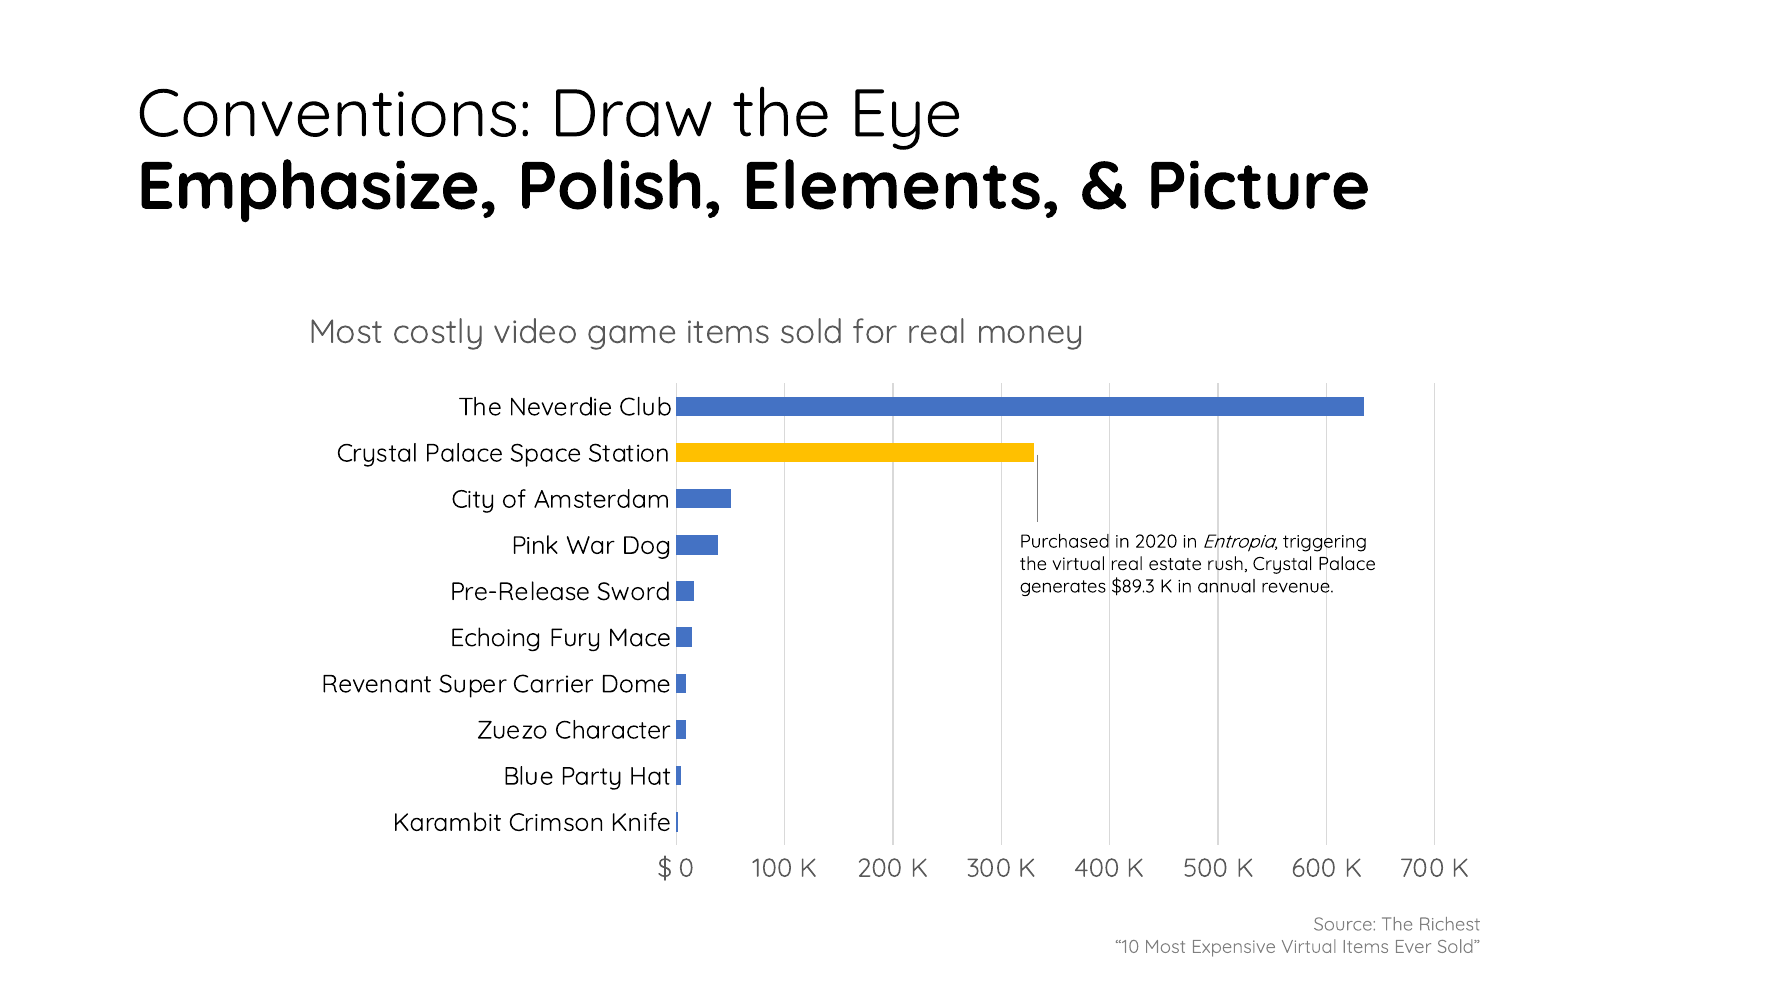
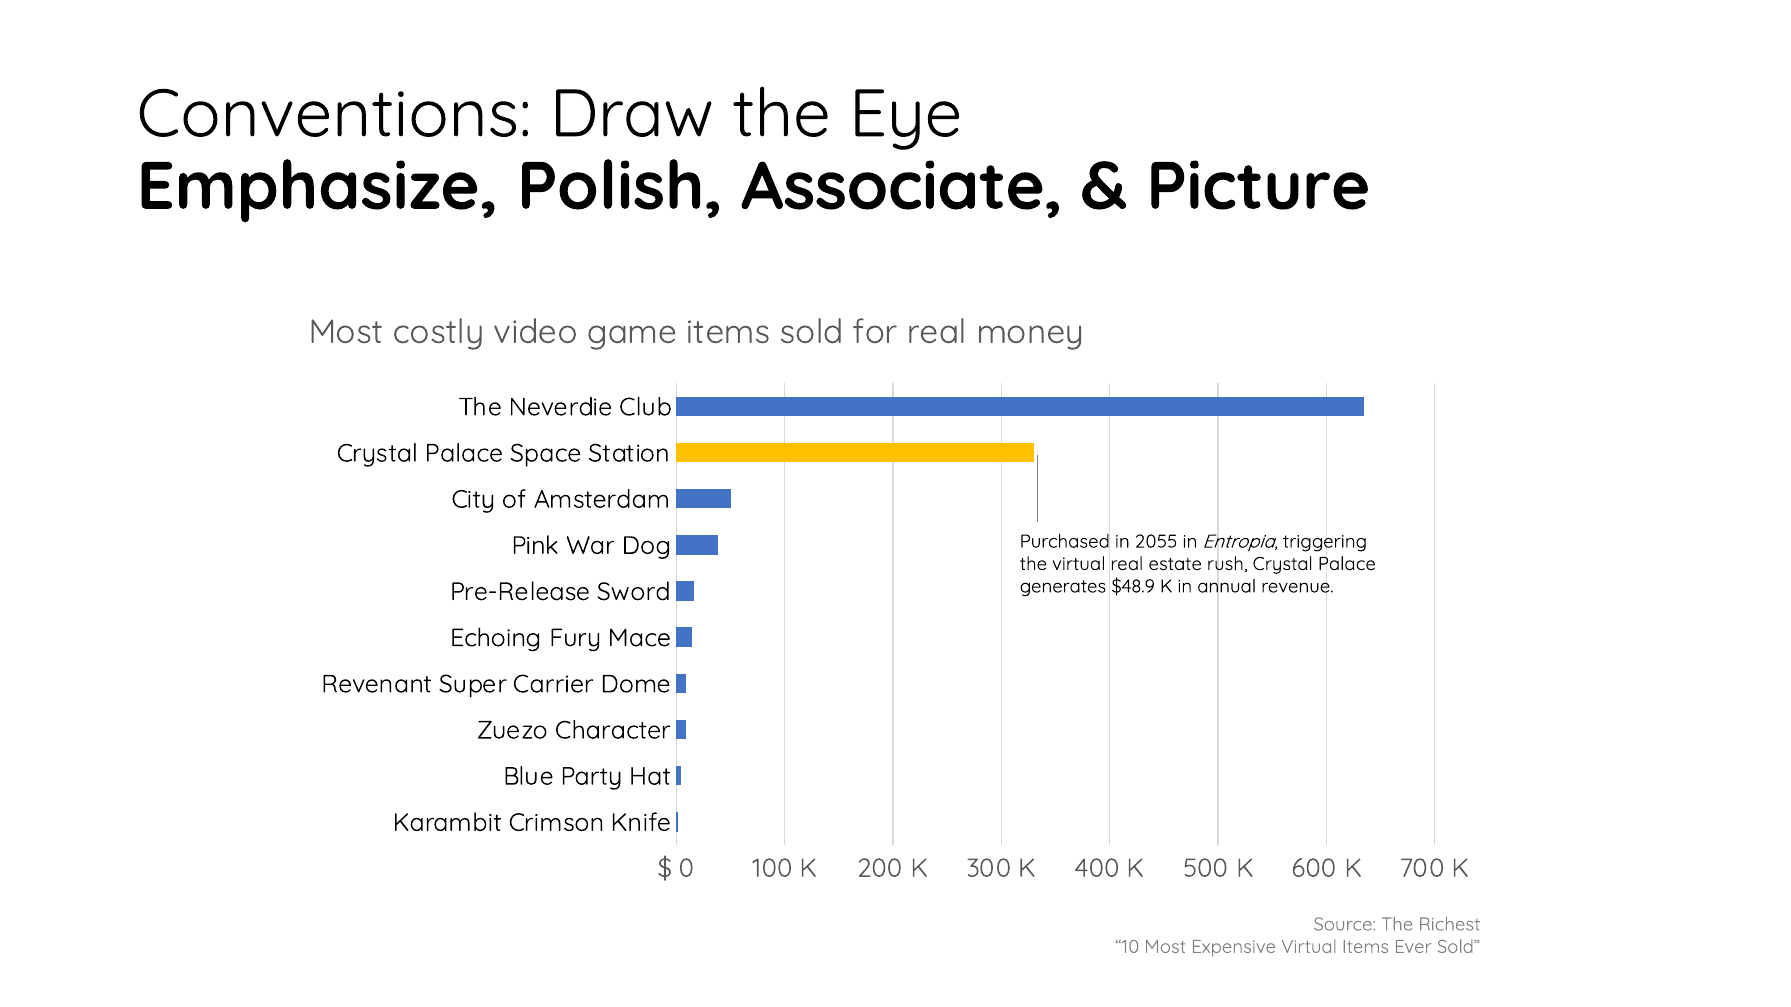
Elements: Elements -> Associate (902, 187)
2020: 2020 -> 2055 (1156, 542)
$89.3: $89.3 -> $48.9 (1133, 587)
